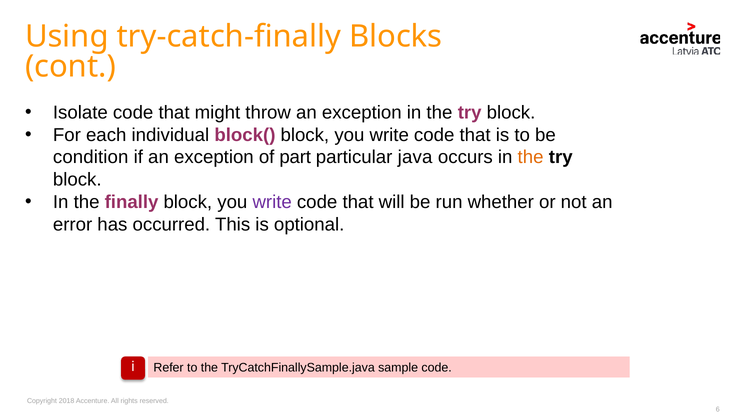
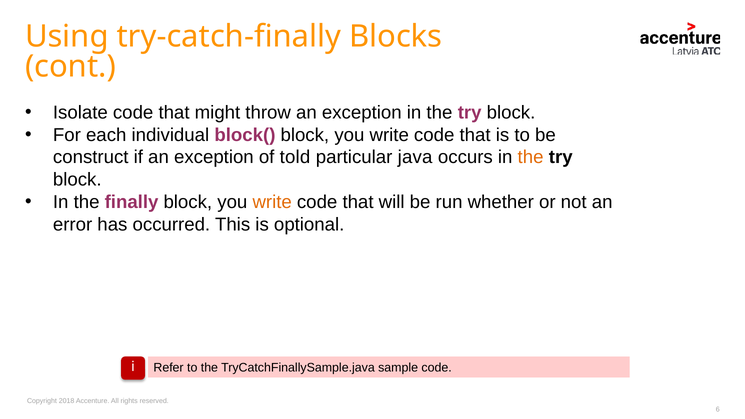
condition: condition -> construct (91, 157)
part: part -> told (295, 157)
write colour: purple -> orange (272, 202)
